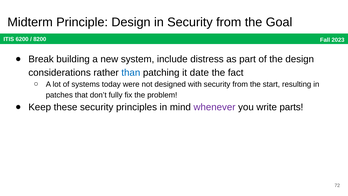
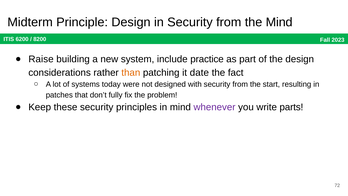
the Goal: Goal -> Mind (279, 22)
Break: Break -> Raise (41, 59)
distress: distress -> practice (207, 59)
than colour: blue -> orange (131, 73)
